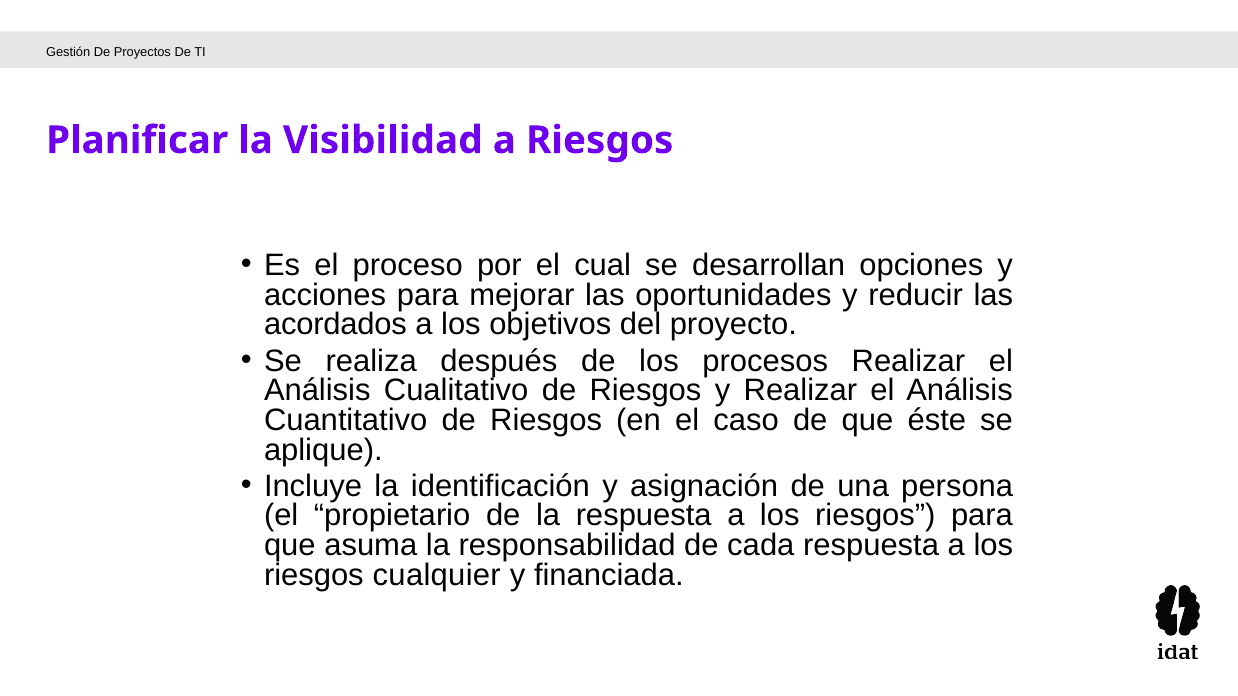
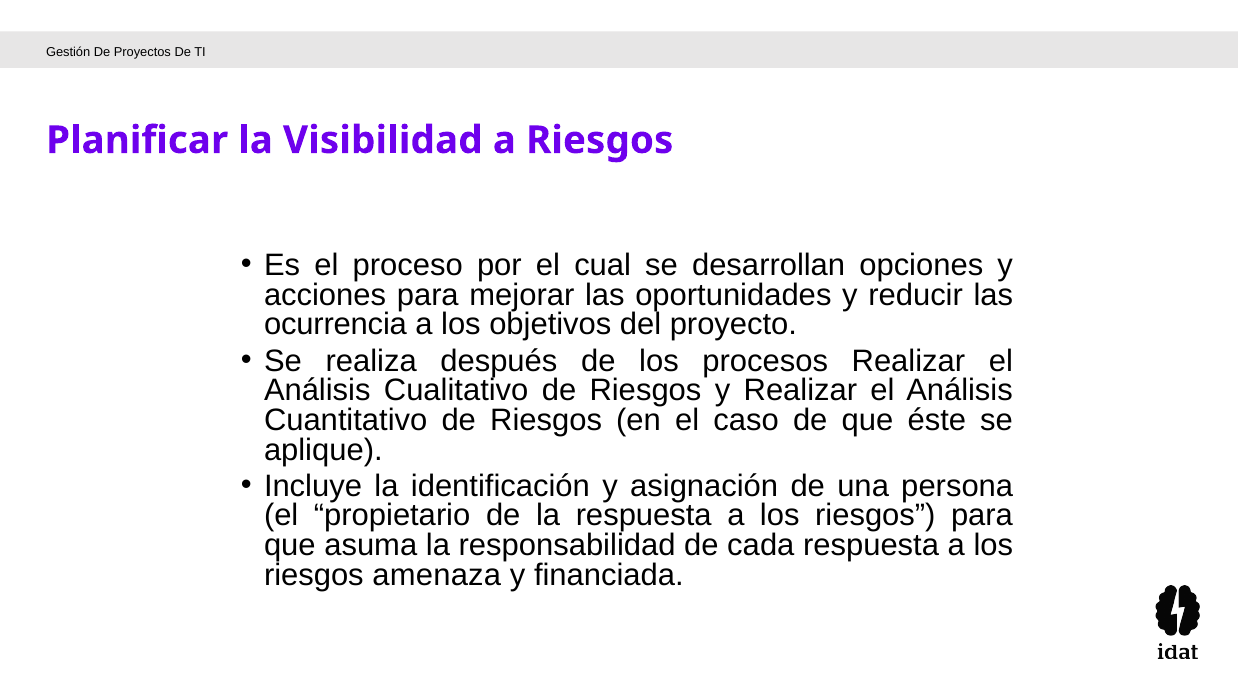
acordados: acordados -> ocurrencia (335, 325)
cualquier: cualquier -> amenaza (437, 575)
